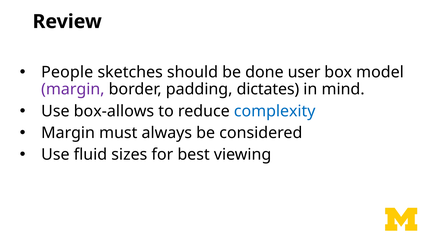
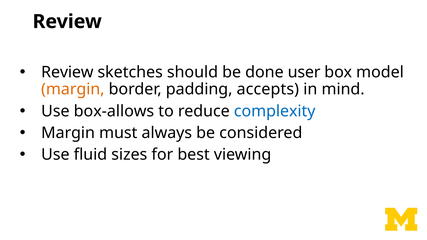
People: People -> Review (67, 72)
margin colour: purple -> orange (73, 89)
dictates: dictates -> accepts (268, 89)
